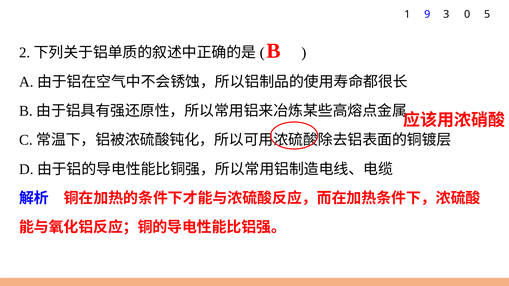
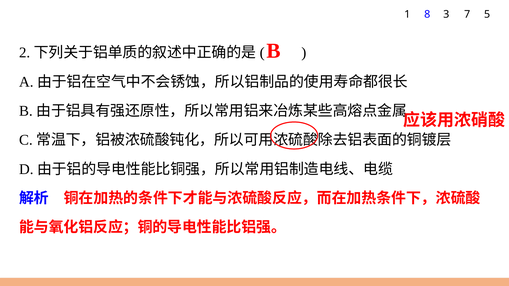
9: 9 -> 8 (427, 14)
0: 0 -> 7 (467, 14)
